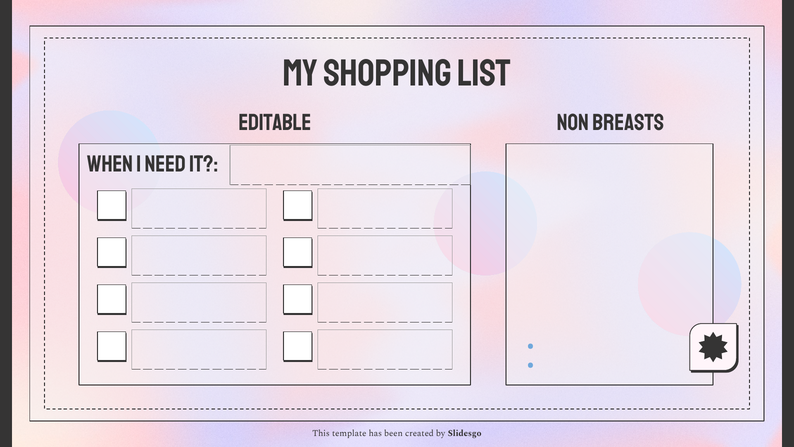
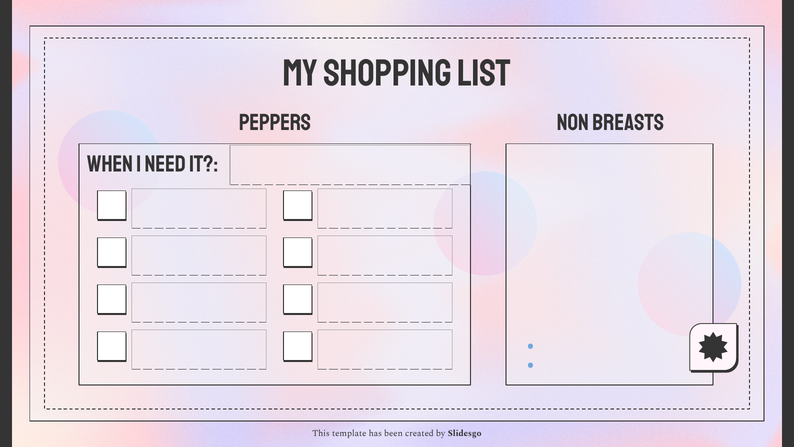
editable: editable -> peppers (275, 122)
